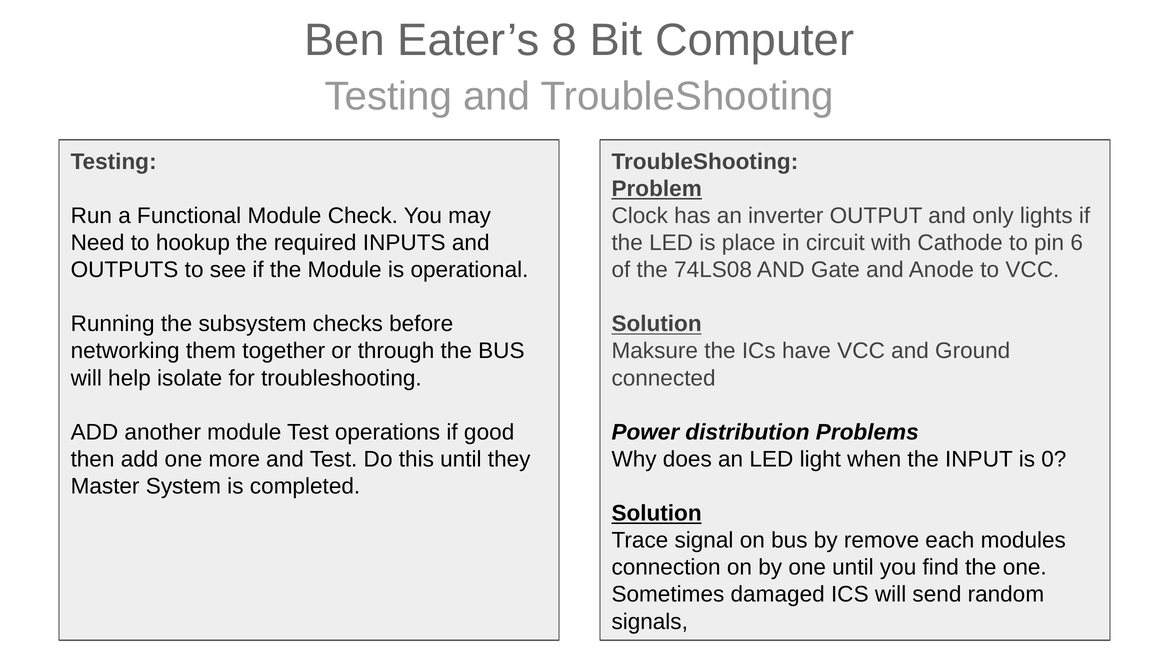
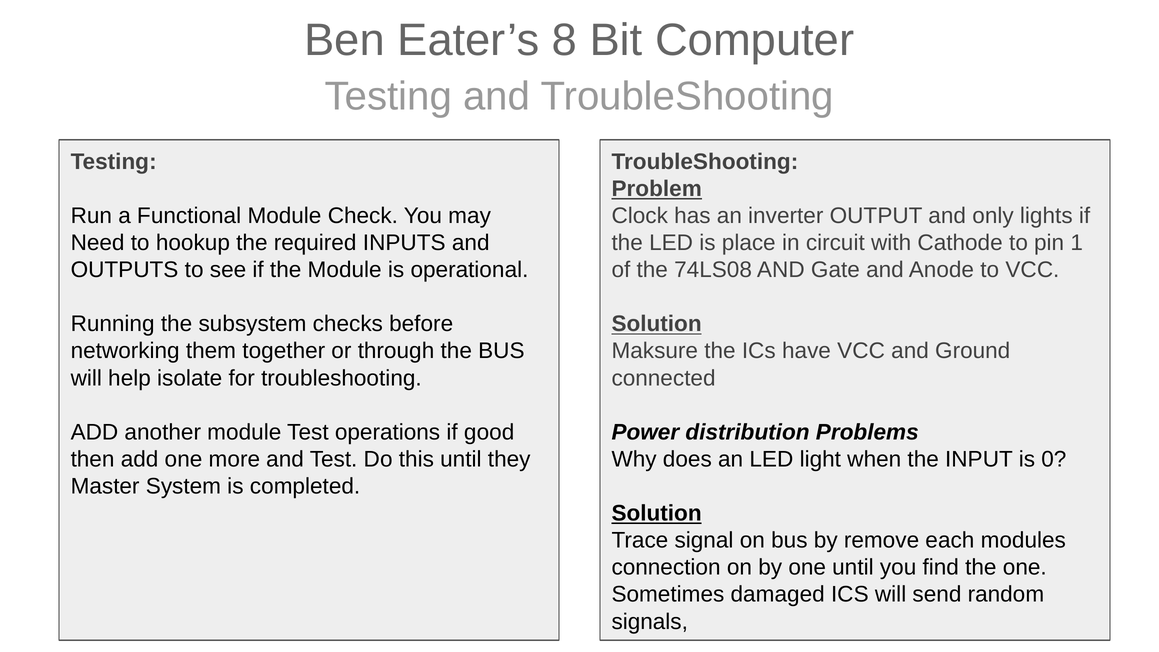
6: 6 -> 1 (1077, 243)
